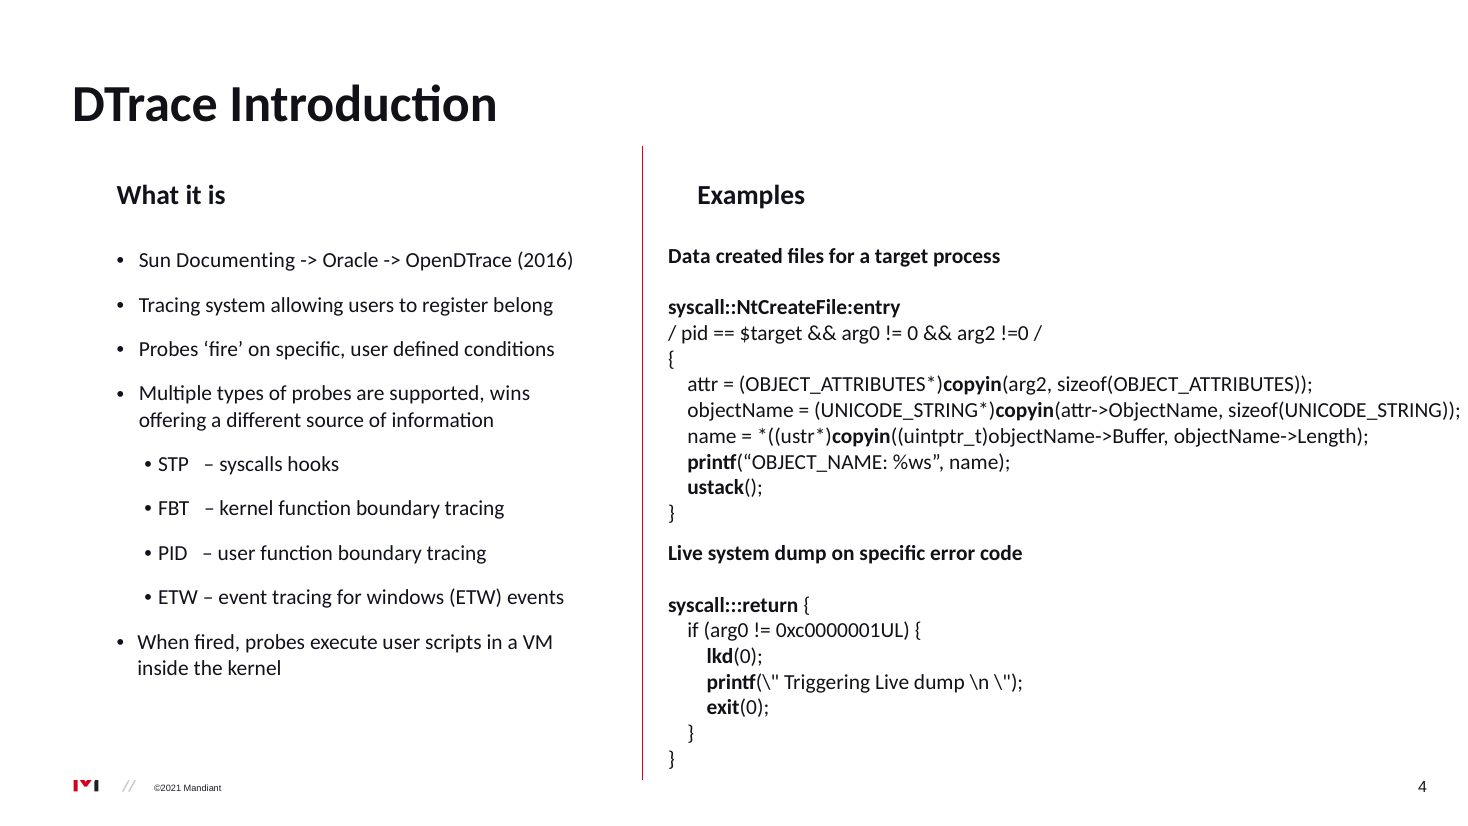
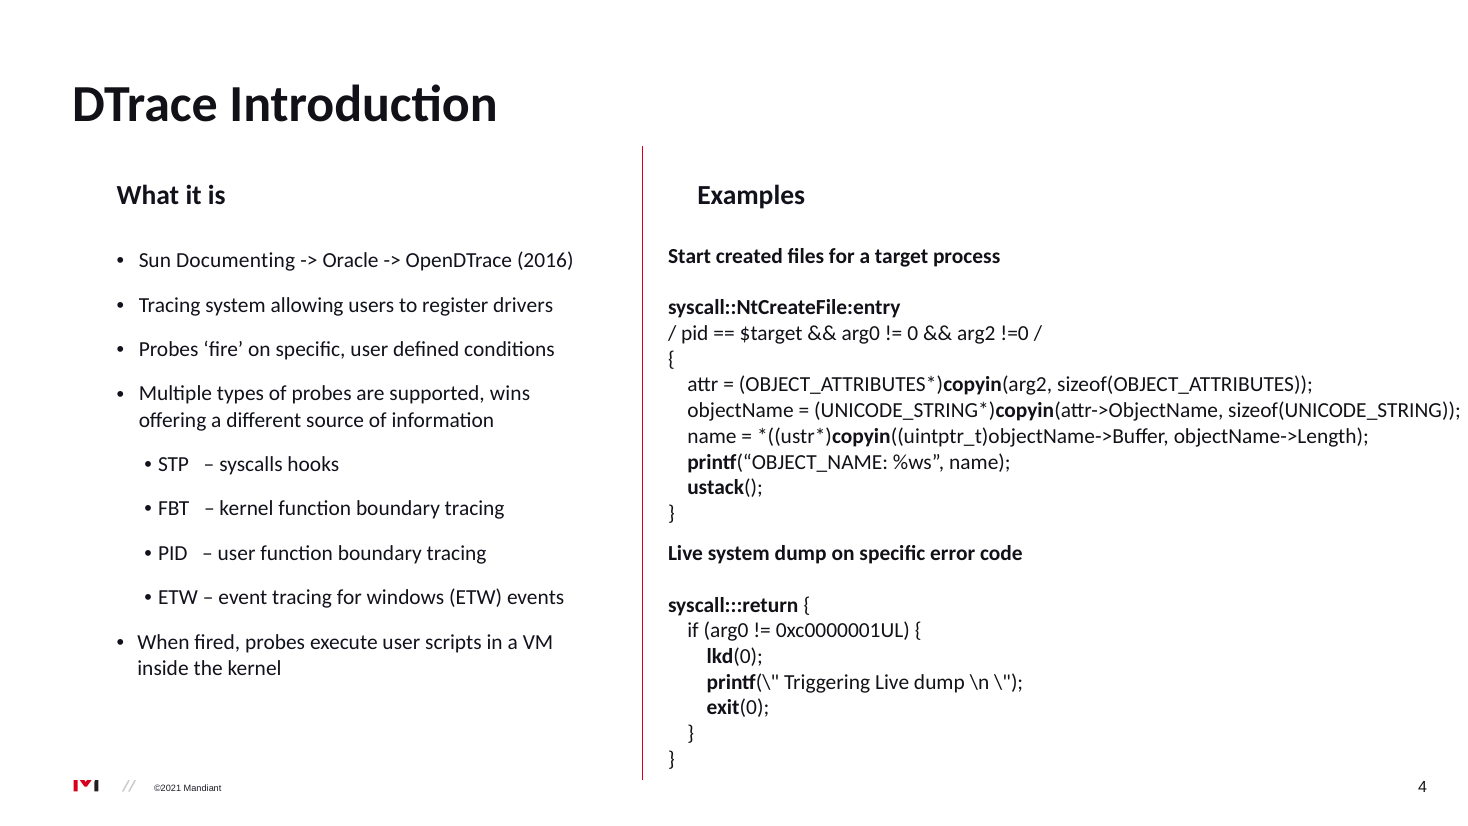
Data: Data -> Start (690, 256)
belong: belong -> drivers (523, 305)
